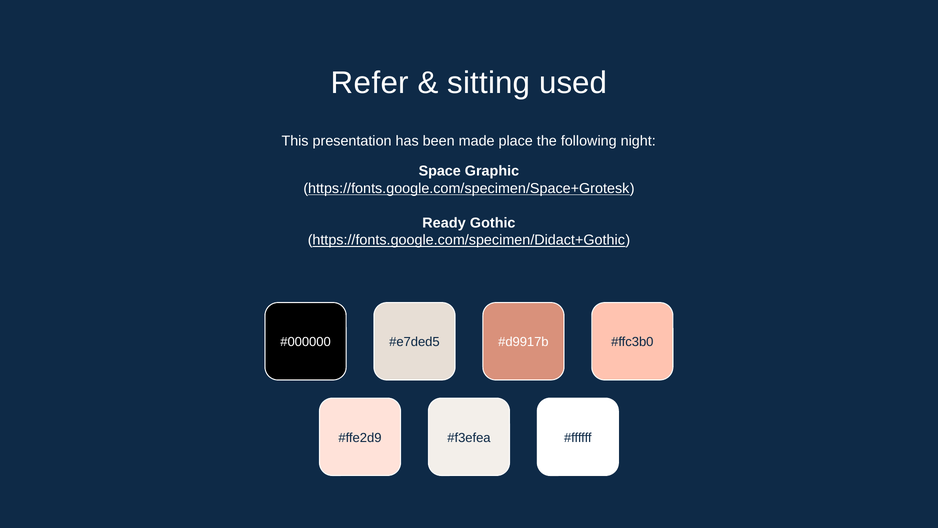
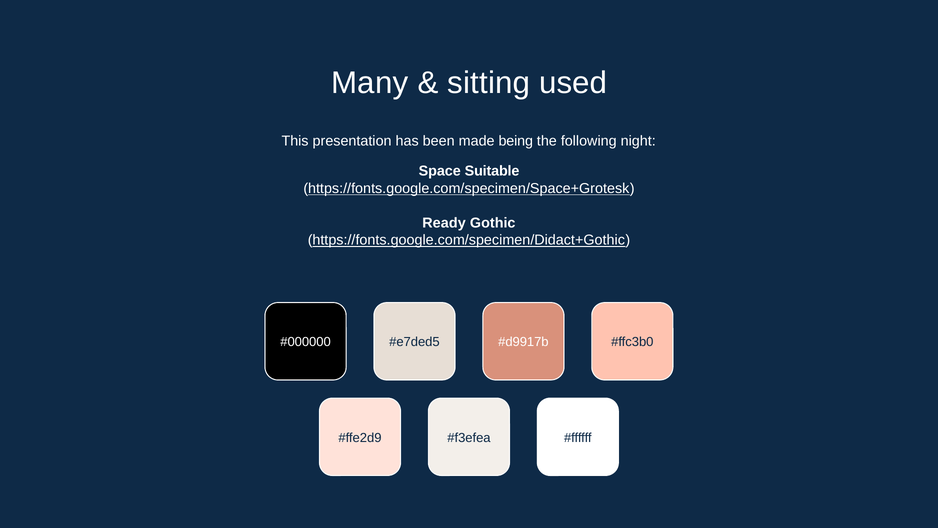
Refer: Refer -> Many (370, 83)
place: place -> being (516, 141)
Graphic: Graphic -> Suitable (492, 171)
